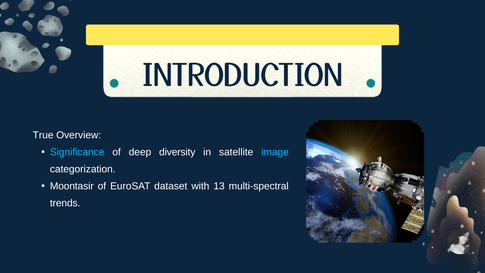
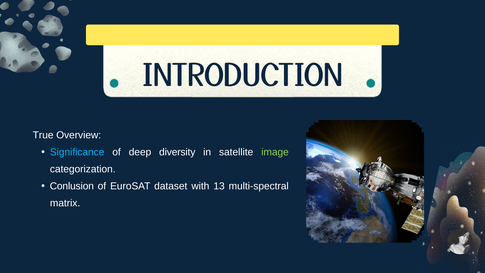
image colour: light blue -> light green (275, 152)
Moontasir: Moontasir -> Conlusion (72, 186)
trends: trends -> matrix (65, 203)
